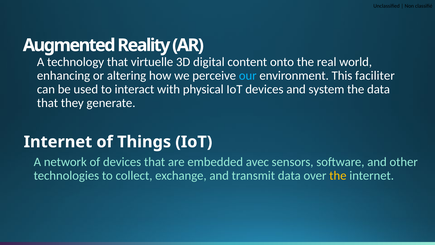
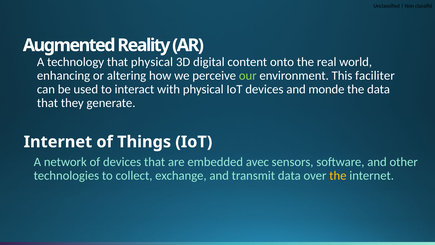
that virtuelle: virtuelle -> physical (152, 62)
our colour: light blue -> light green (248, 76)
system: system -> monde (326, 89)
